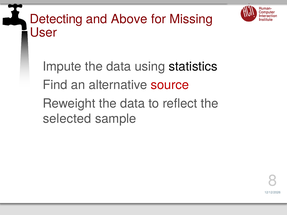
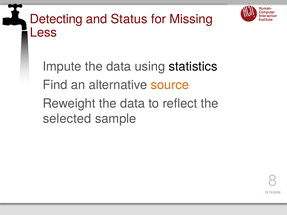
Above: Above -> Status (129, 19)
User: User -> Less (43, 33)
source colour: red -> orange (170, 85)
